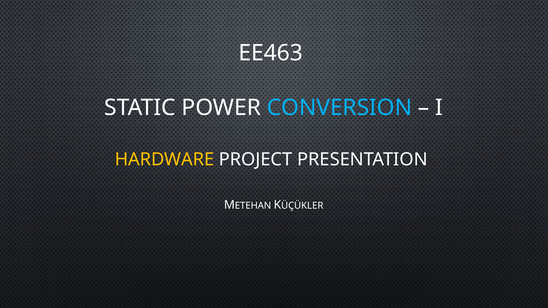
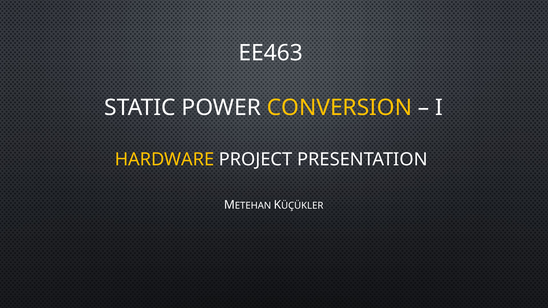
CONVERSION colour: light blue -> yellow (340, 108)
